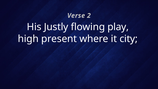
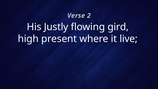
play: play -> gird (118, 27)
city: city -> live (129, 39)
